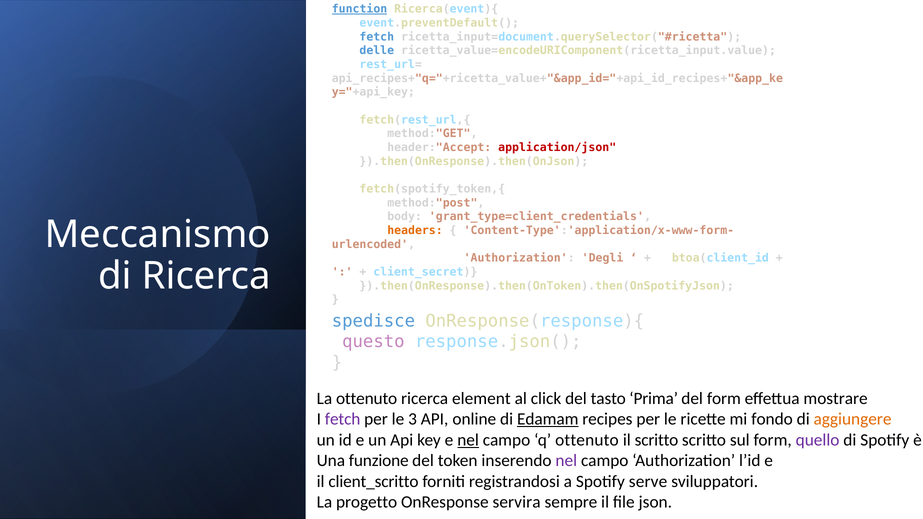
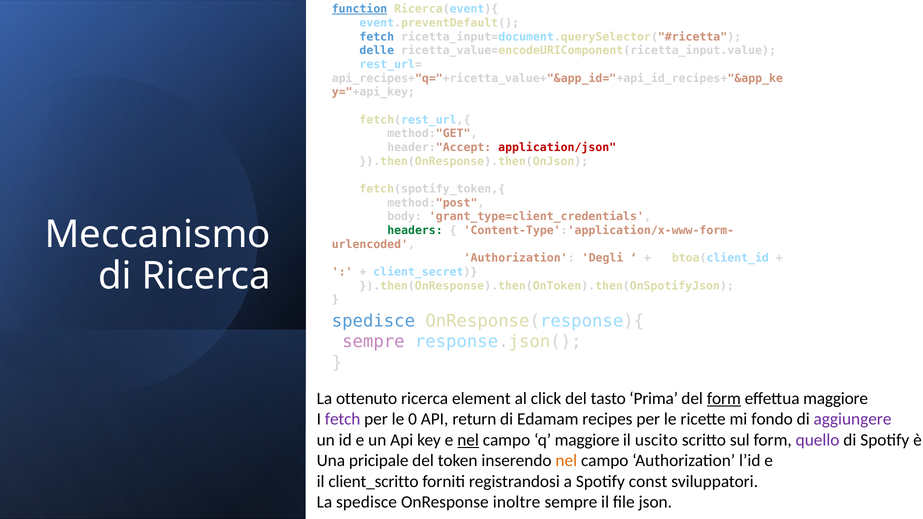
headers colour: orange -> green (415, 231)
questo: questo -> sempre (373, 342)
form underline: none -> present (724, 398)
effettua mostrare: mostrare -> maggiore (836, 398)
3: 3 -> 0 (413, 419)
online: online -> return (474, 419)
Edamam underline: present -> none (548, 419)
aggiungere colour: orange -> purple (853, 419)
q ottenuto: ottenuto -> maggiore (587, 440)
il scritto: scritto -> uscito (656, 440)
funzione: funzione -> pricipale (379, 461)
nel colour: purple -> orange (566, 461)
serve: serve -> const (648, 482)
La progetto: progetto -> spedisce (367, 502)
servira: servira -> inoltre (517, 502)
